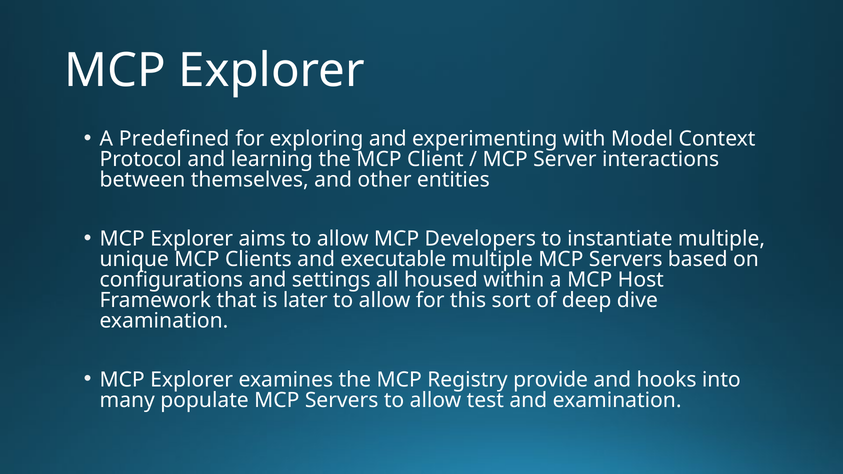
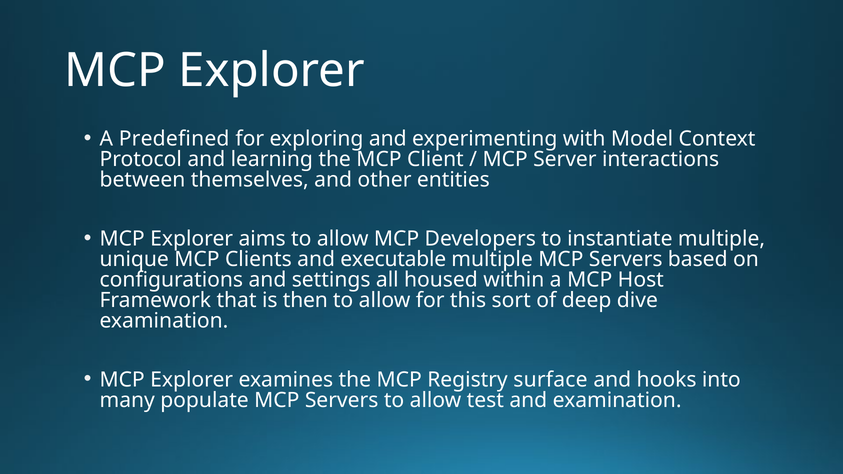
later: later -> then (305, 300)
provide: provide -> surface (550, 380)
